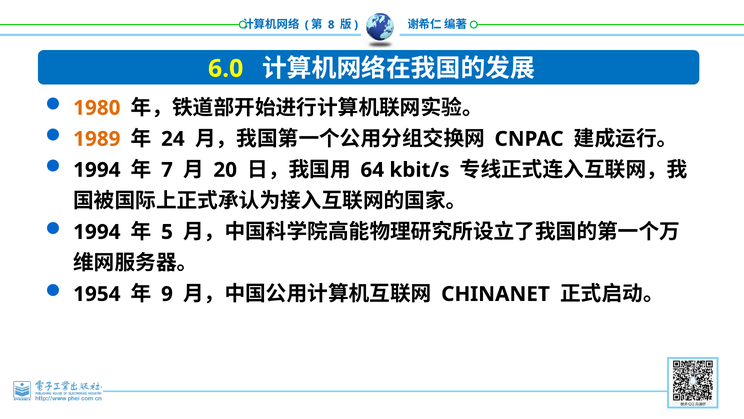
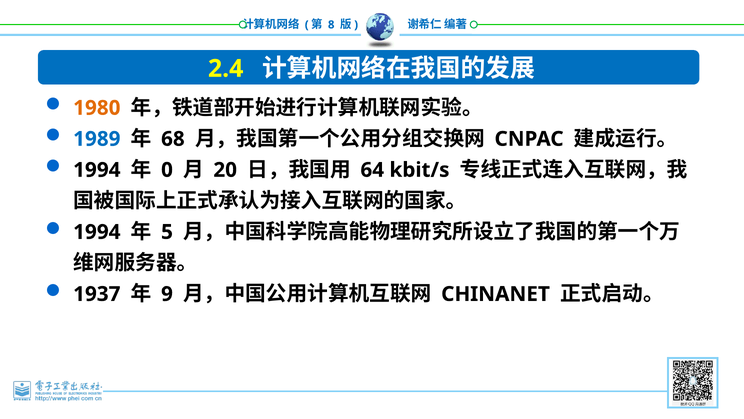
6.0: 6.0 -> 2.4 (226, 69)
1989 colour: orange -> blue (97, 139)
24: 24 -> 68 (173, 139)
7: 7 -> 0 (167, 170)
1954: 1954 -> 1937 (97, 294)
